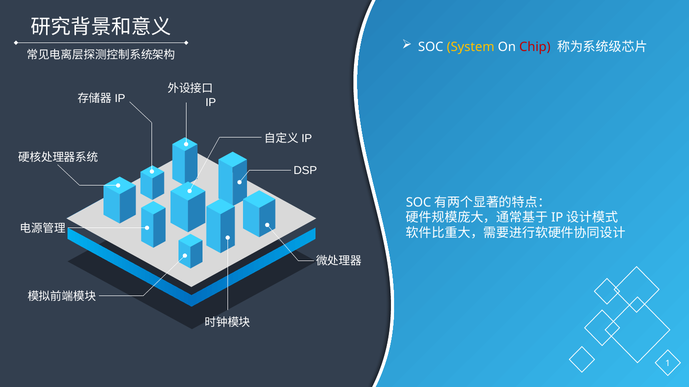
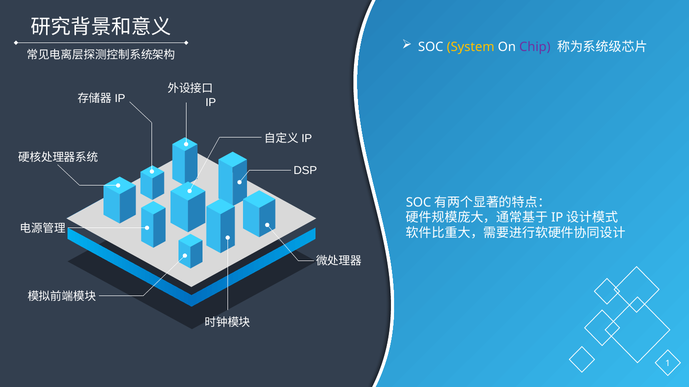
Chip colour: red -> purple (535, 47)
